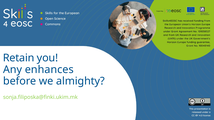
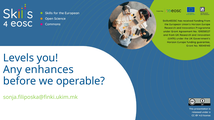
Retain: Retain -> Levels (19, 58)
almighty: almighty -> operable (80, 81)
